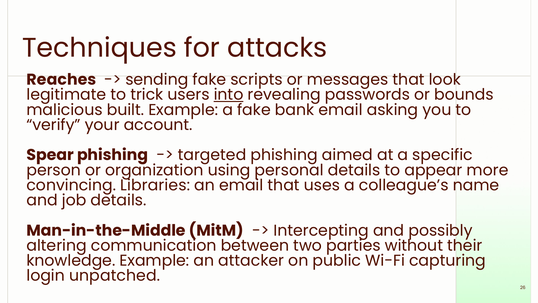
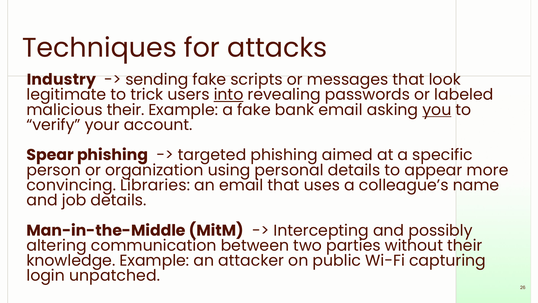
Reaches: Reaches -> Industry (61, 80)
bounds: bounds -> labeled (464, 95)
malicious built: built -> their (126, 110)
you underline: none -> present (437, 110)
